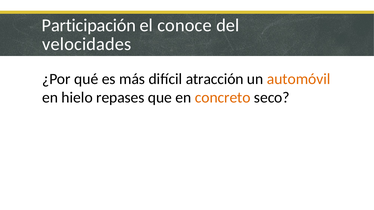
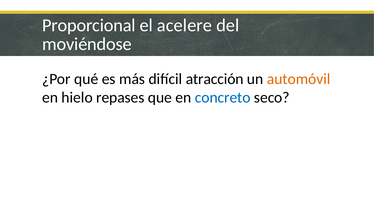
Participación: Participación -> Proporcional (89, 25)
conoce: conoce -> acelere (185, 25)
velocidades: velocidades -> moviéndose (87, 44)
concreto colour: orange -> blue (223, 98)
